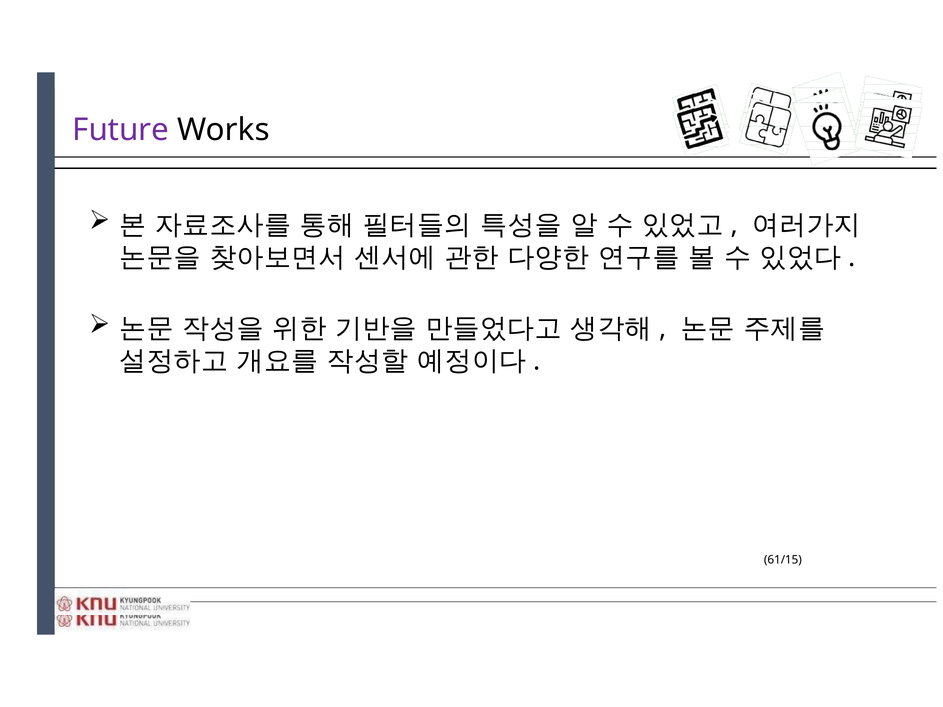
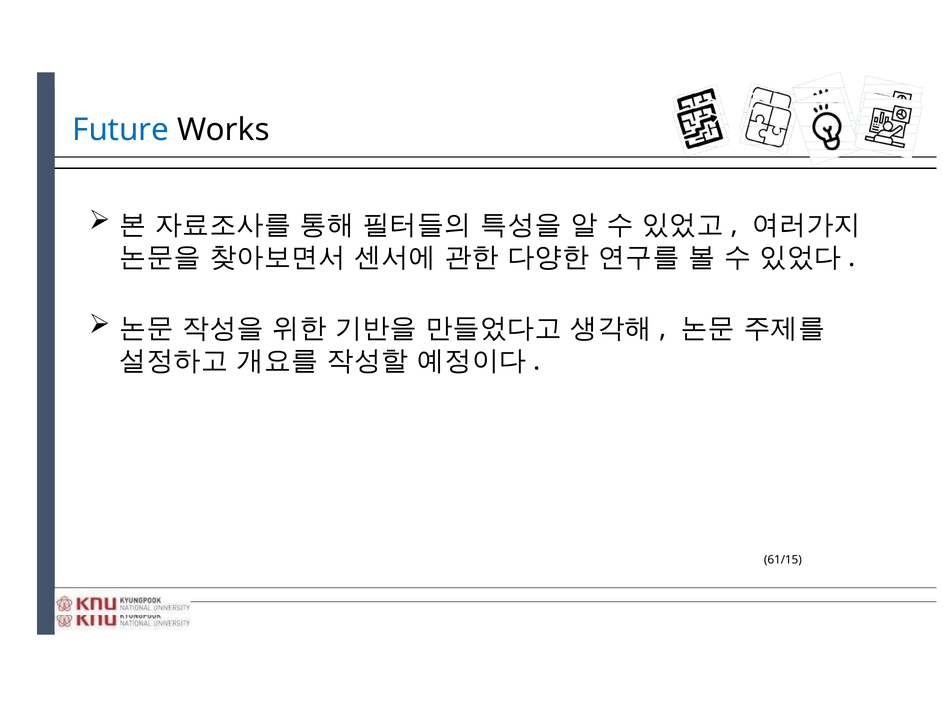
Future colour: purple -> blue (121, 130)
